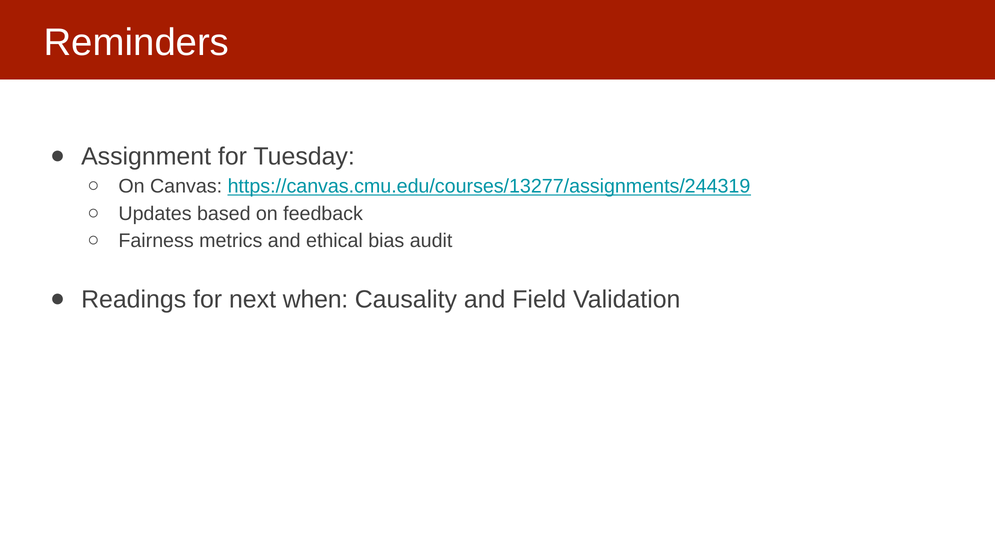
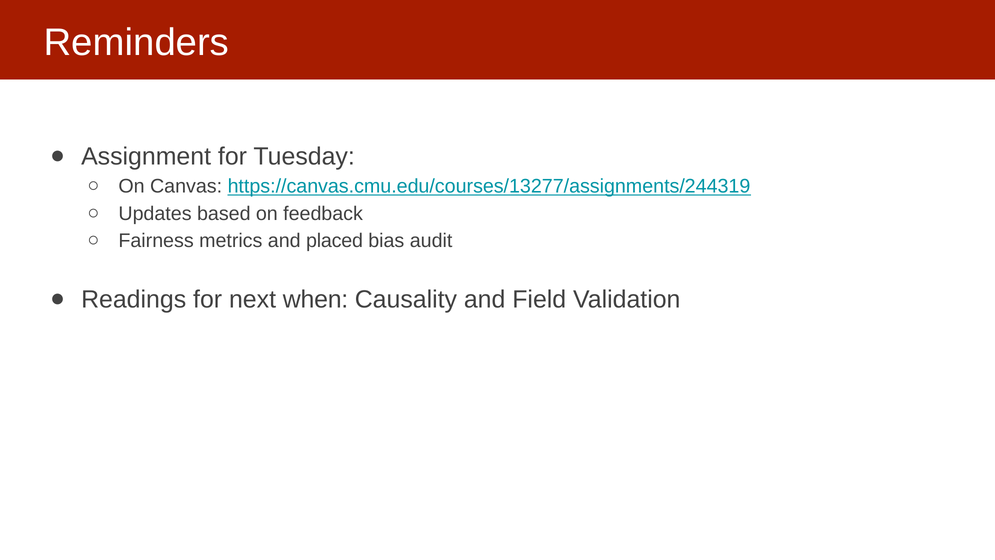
ethical: ethical -> placed (335, 241)
